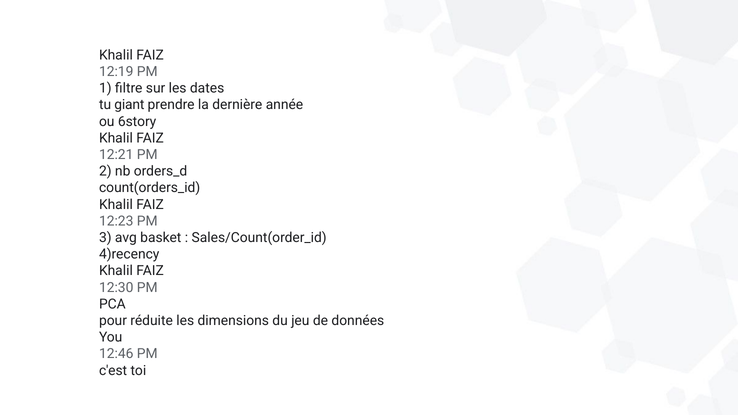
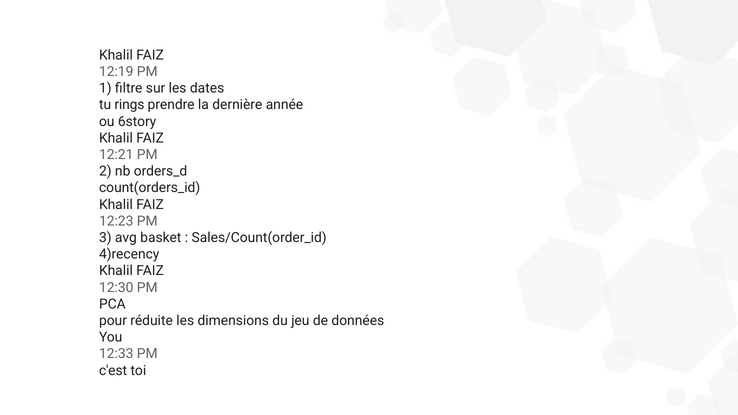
giant: giant -> rings (129, 105)
12:46: 12:46 -> 12:33 (116, 354)
